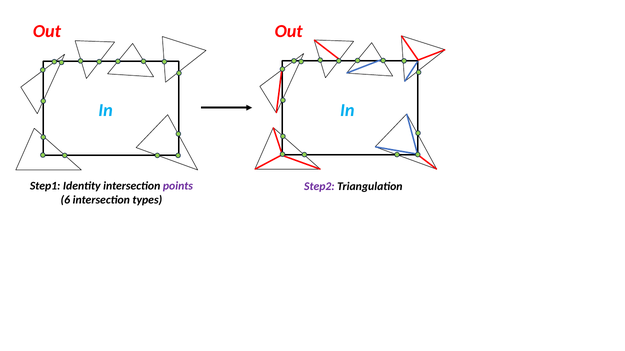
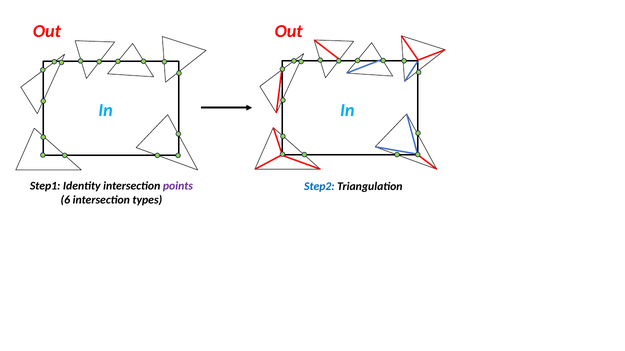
Step2 colour: purple -> blue (319, 187)
